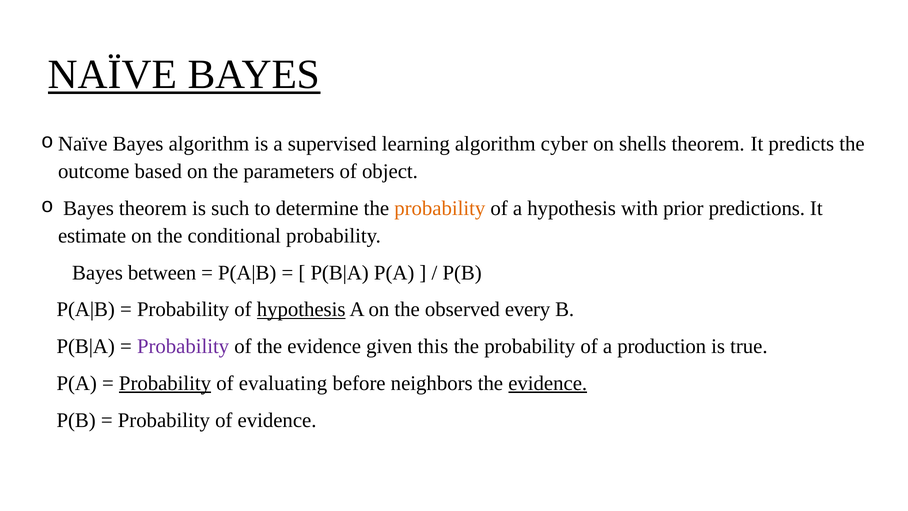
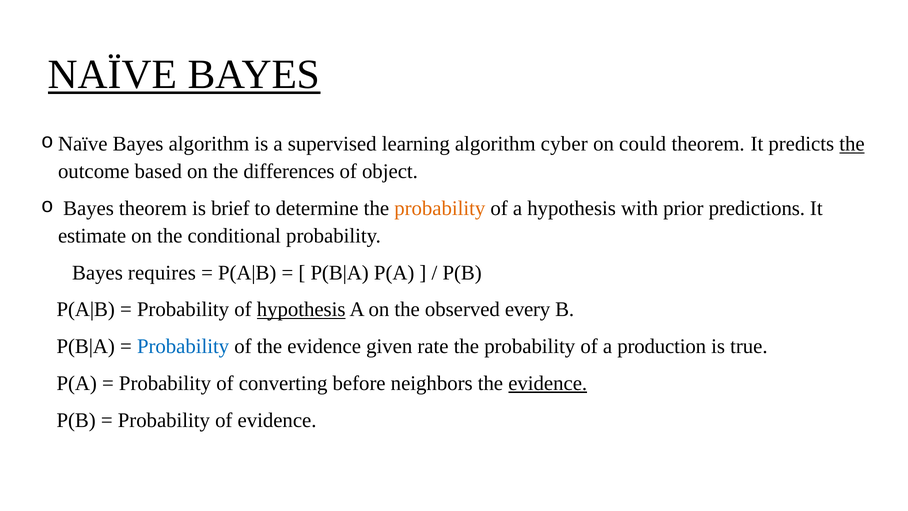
shells: shells -> could (643, 144)
the underline: none -> present (852, 144)
parameters: parameters -> differences (289, 171)
such: such -> brief (230, 208)
between: between -> requires (162, 273)
Probability colour: purple -> blue (183, 346)
this: this -> rate (433, 346)
Probability underline: present -> none (165, 383)
evaluating: evaluating -> converting (283, 383)
